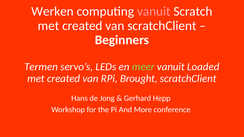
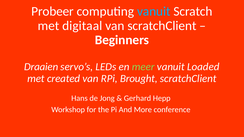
Werken: Werken -> Probeer (53, 11)
vanuit colour: pink -> light blue (154, 11)
created: created -> digitaal (82, 26)
Termen: Termen -> Draaien (41, 67)
